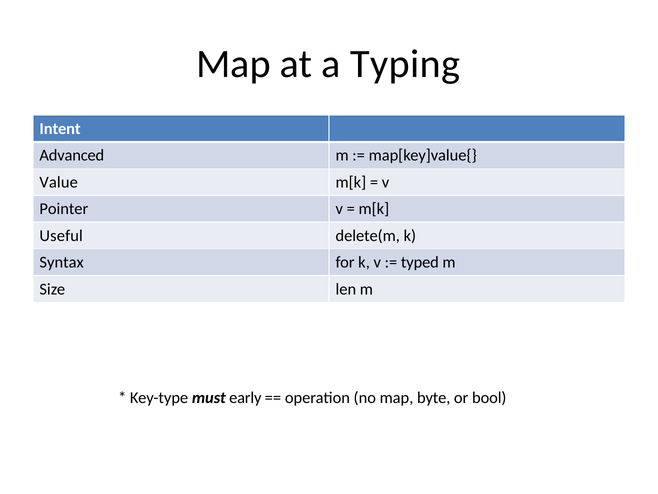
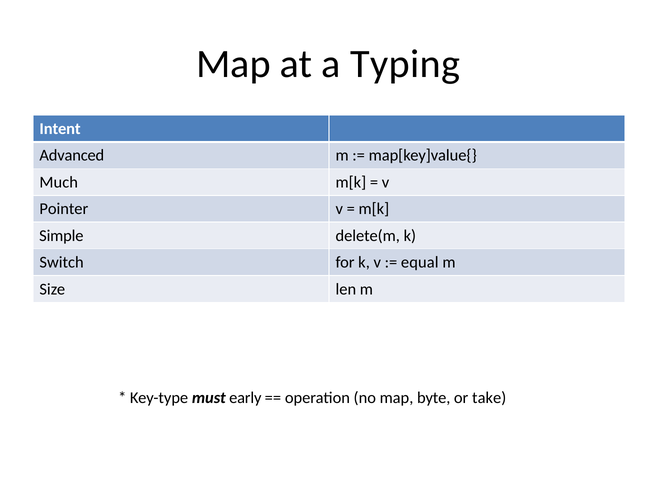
Value: Value -> Much (59, 182)
Useful: Useful -> Simple (61, 235)
Syntax: Syntax -> Switch (62, 262)
typed: typed -> equal (420, 262)
bool: bool -> take (489, 397)
